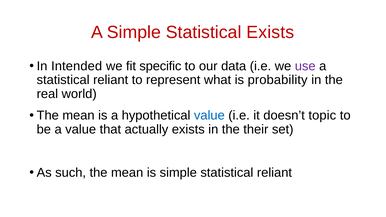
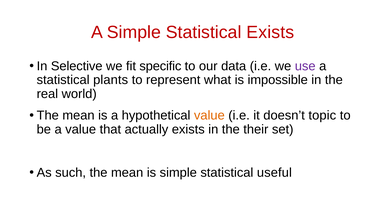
Intended: Intended -> Selective (77, 66)
reliant: reliant -> plants (111, 80)
probability: probability -> impossible (278, 80)
value colour: blue -> orange (209, 116)
simple statistical reliant: reliant -> useful (274, 173)
